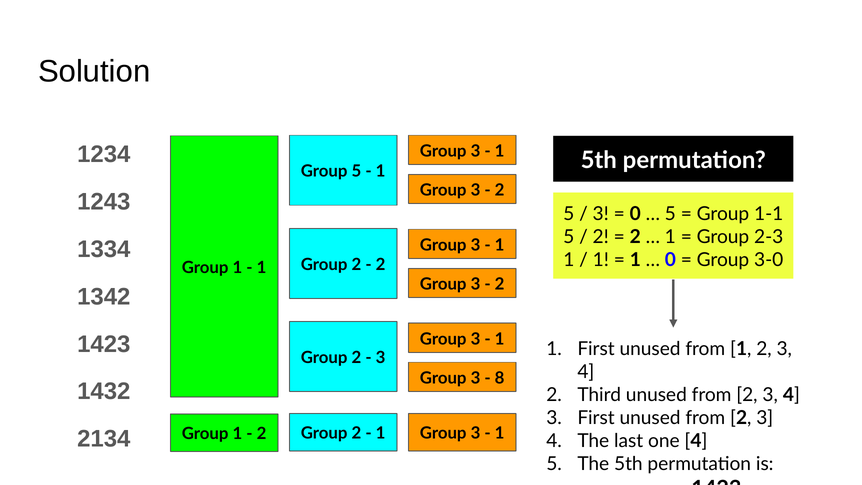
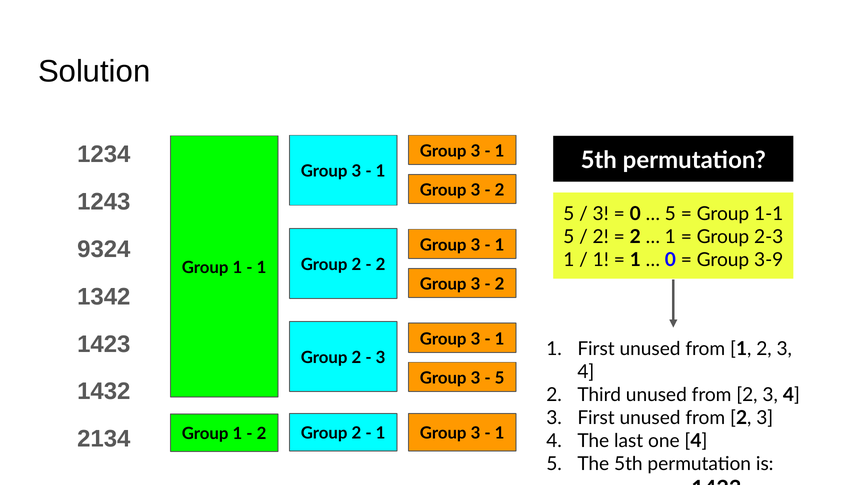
5: 5 -> 3 (356, 171)
1334: 1334 -> 9324 (104, 249)
3-0: 3-0 -> 3-9 (769, 260)
8: 8 -> 5 (500, 378)
